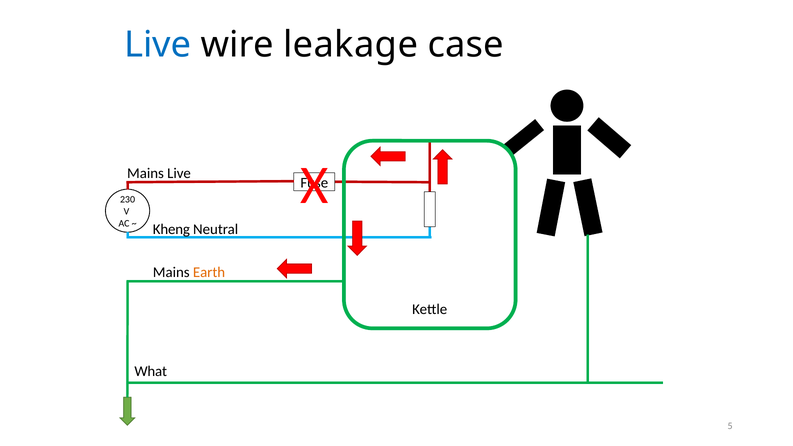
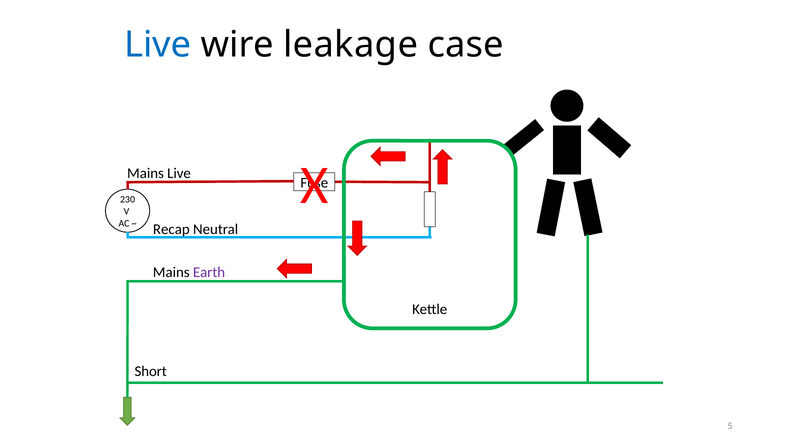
Kheng: Kheng -> Recap (171, 229)
Earth colour: orange -> purple (209, 272)
What: What -> Short (151, 371)
